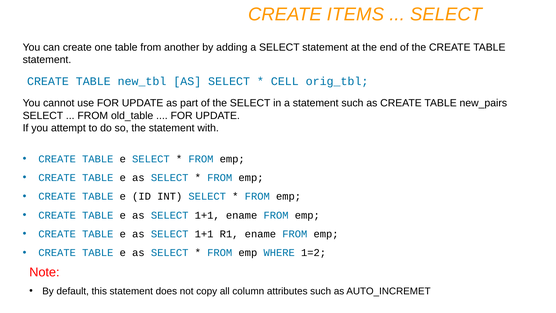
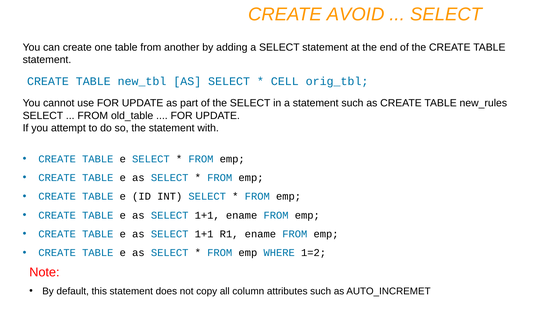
ITEMS: ITEMS -> AVOID (356, 14)
new_pairs: new_pairs -> new_rules (483, 103)
